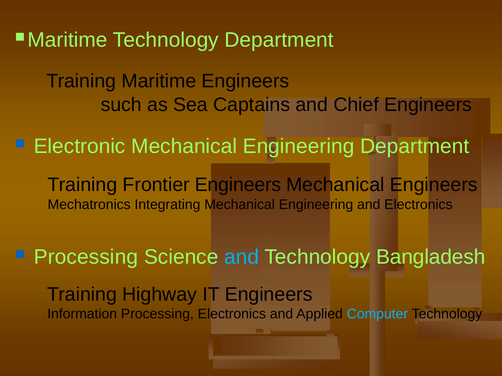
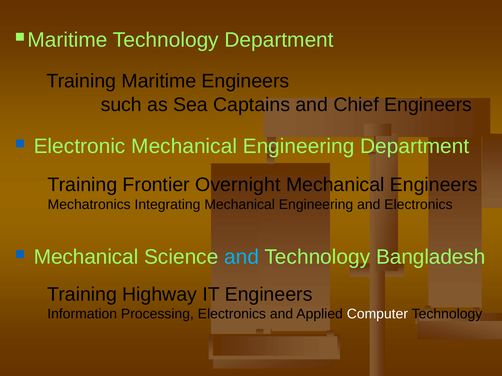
Frontier Engineers: Engineers -> Overnight (238, 185)
Processing: Processing -> Mechanical (86, 257)
Computer colour: light blue -> white (377, 314)
